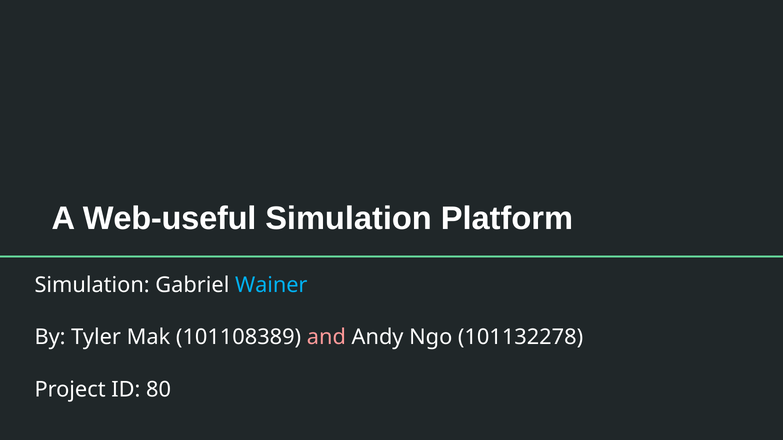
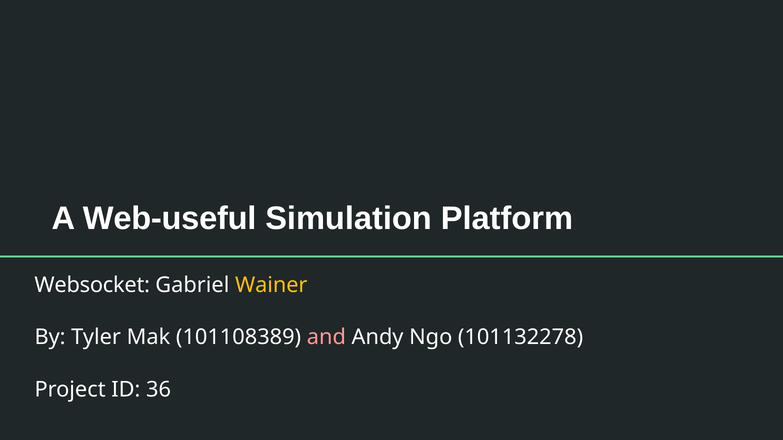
Simulation: Simulation -> Websocket (92, 285)
Wainer colour: light blue -> yellow (271, 285)
80: 80 -> 36 (159, 390)
